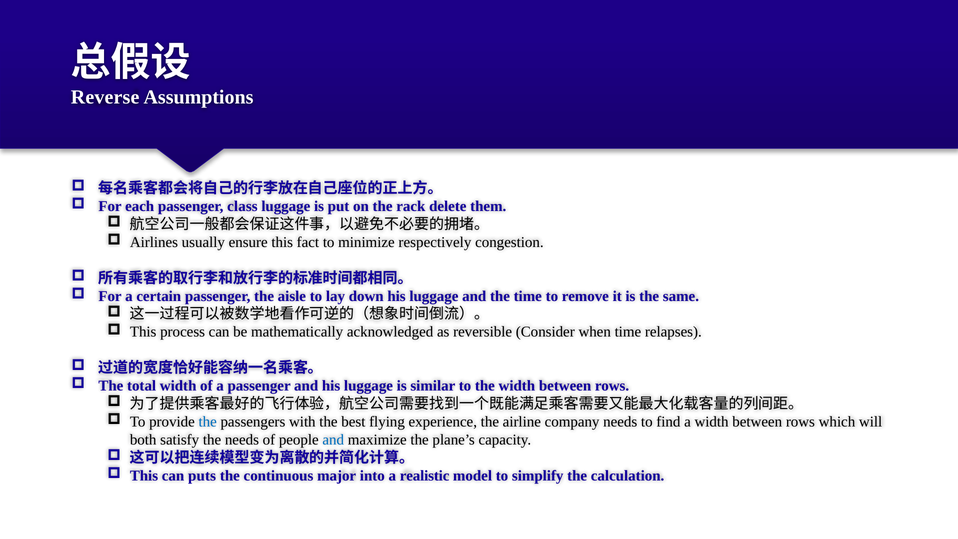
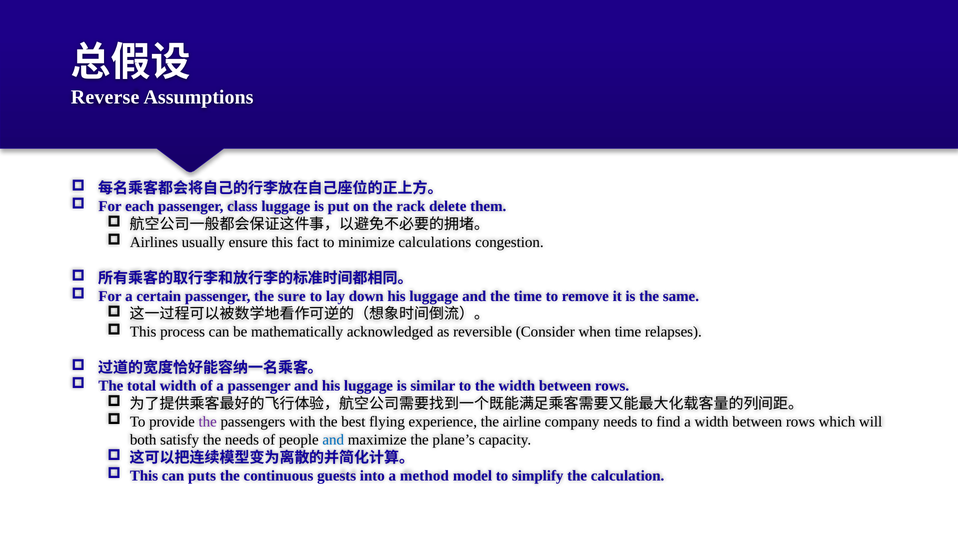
respectively: respectively -> calculations (435, 242)
aisle: aisle -> sure (292, 296)
the colour: blue -> purple (208, 422)
major: major -> guests (337, 476)
realistic: realistic -> method (424, 476)
